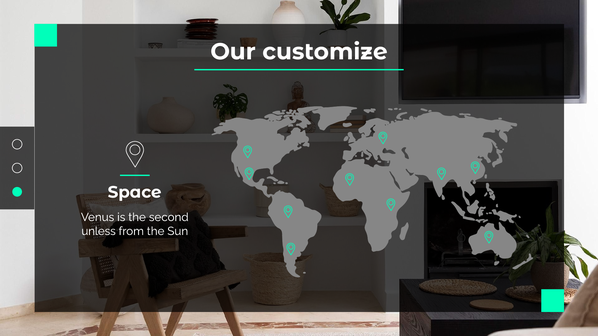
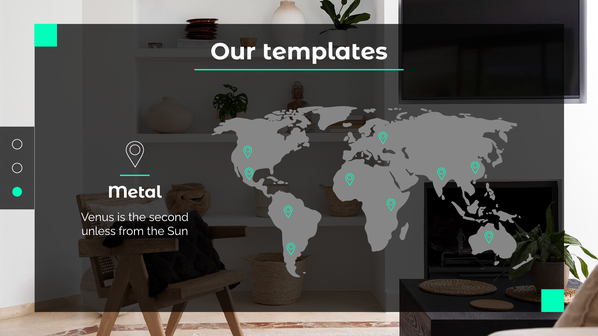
customize: customize -> templates (325, 52)
Space: Space -> Metal (135, 193)
